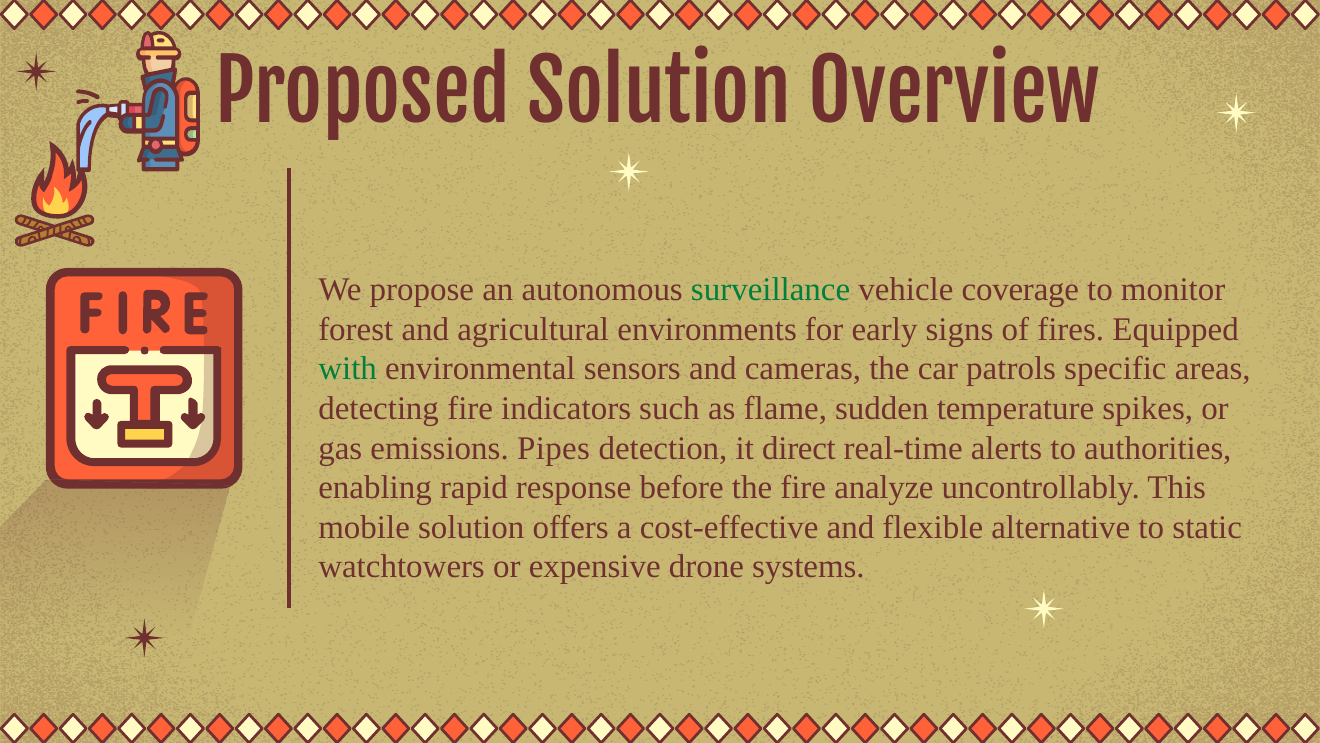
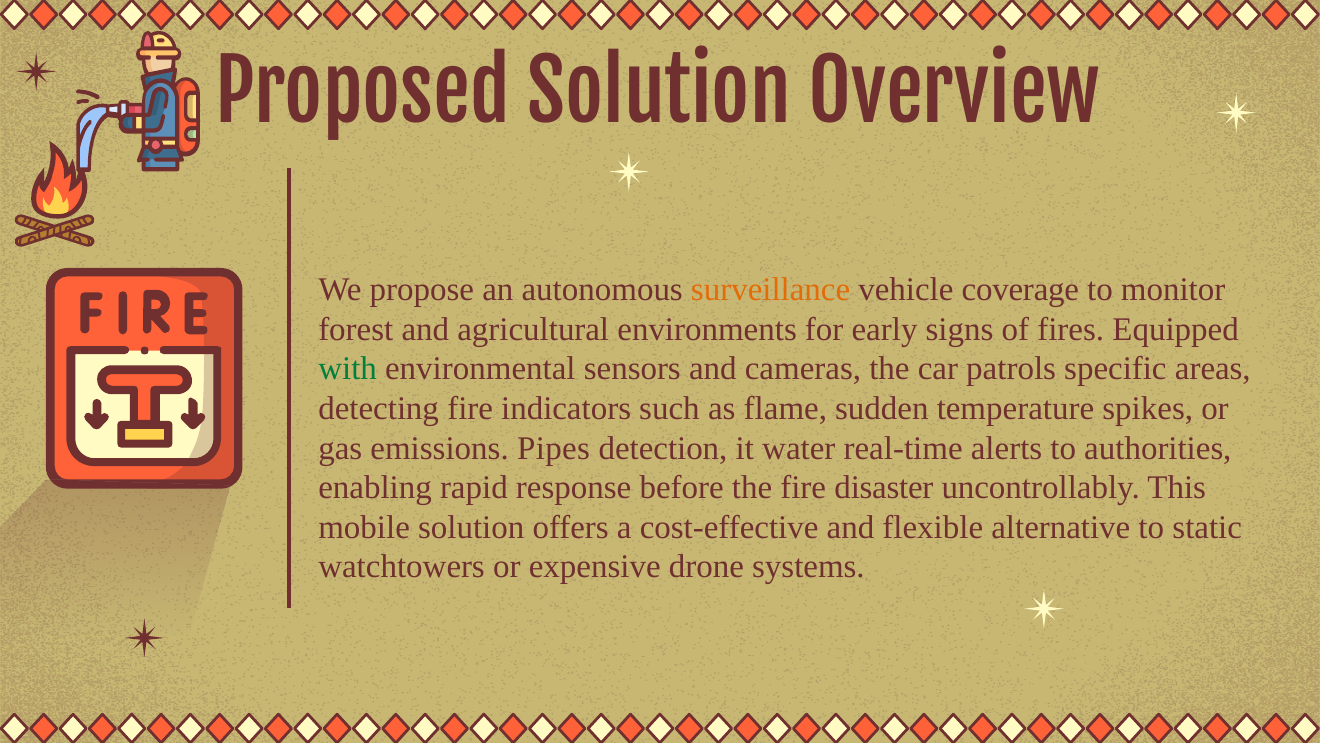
surveillance colour: green -> orange (771, 289)
direct: direct -> water (799, 448)
analyze: analyze -> disaster (884, 487)
